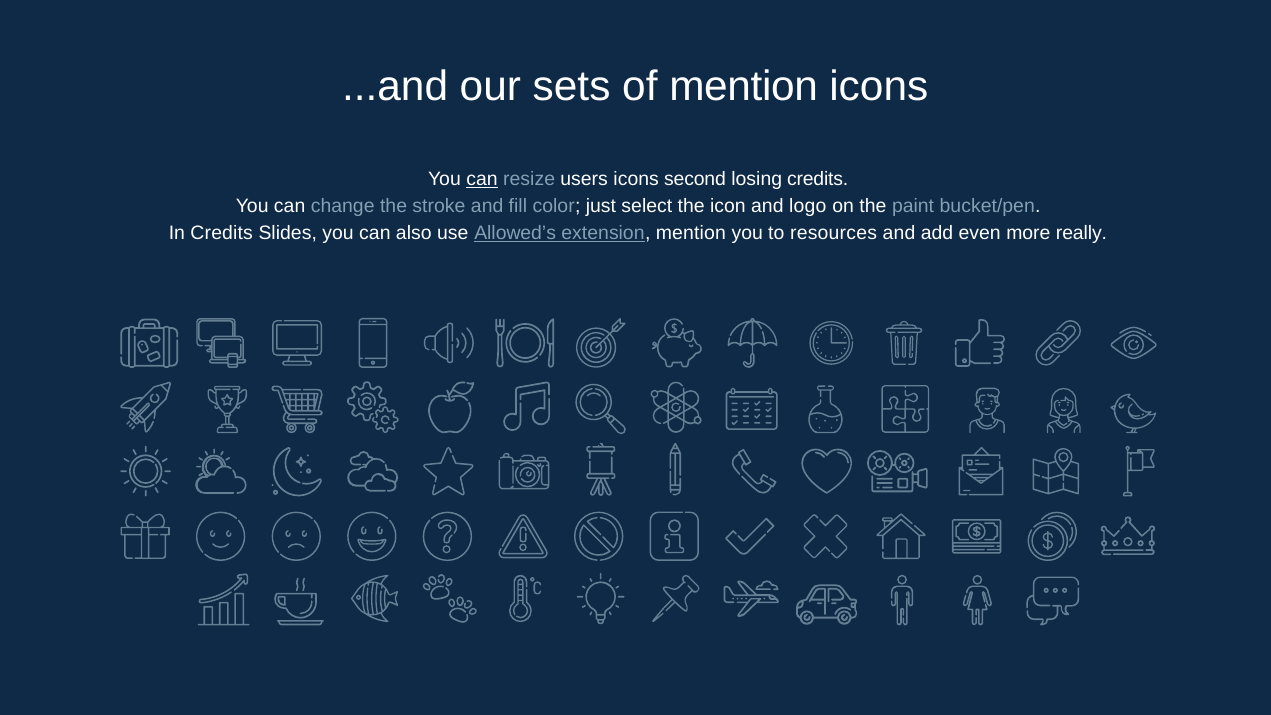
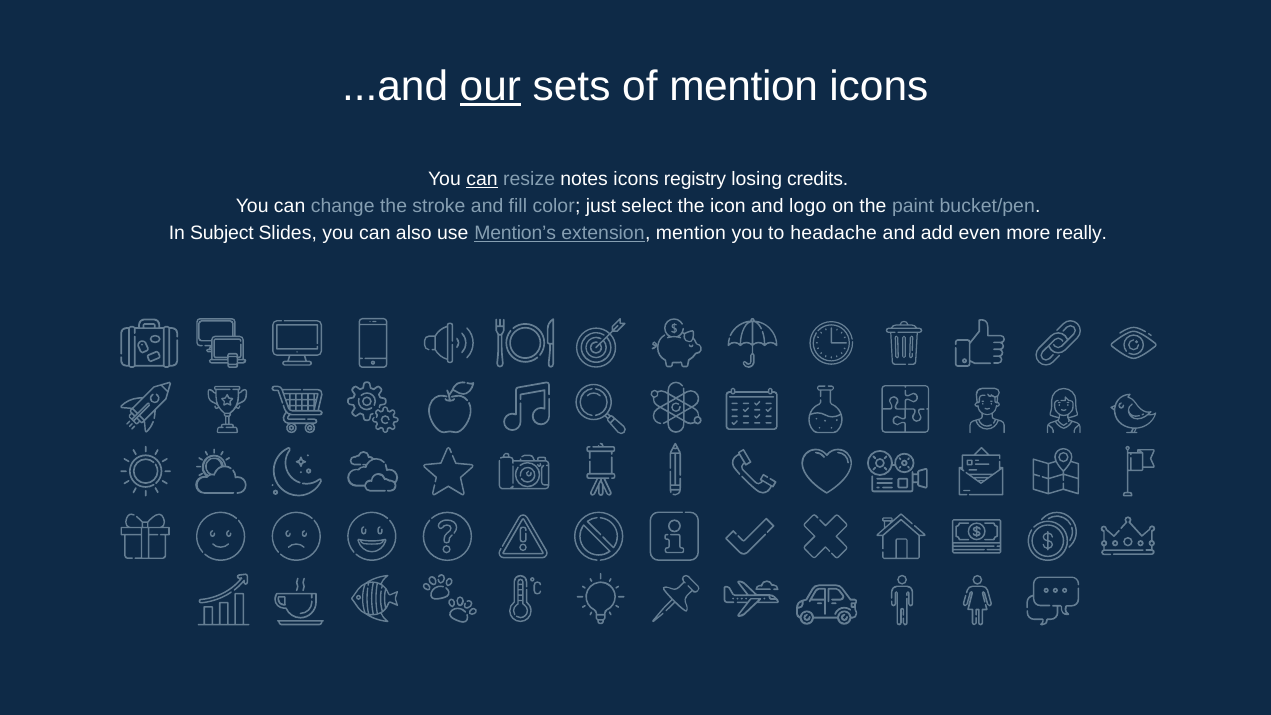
our underline: none -> present (490, 86)
users: users -> notes (584, 179)
second: second -> registry (695, 179)
In Credits: Credits -> Subject (222, 233)
Allowed’s: Allowed’s -> Mention’s (515, 233)
resources: resources -> headache (834, 233)
